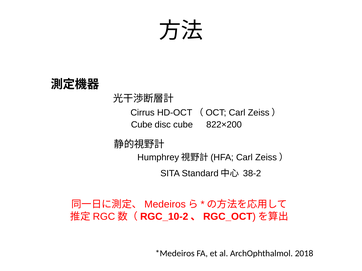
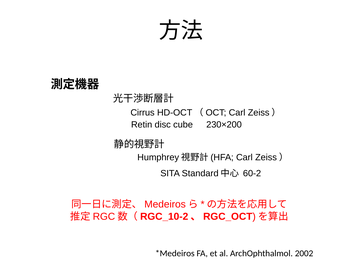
Cube: Cube -> Retin (142, 125)
822×200: 822×200 -> 230×200 (224, 125)
38-2: 38-2 -> 60-2 (252, 174)
2018: 2018 -> 2002 (304, 254)
